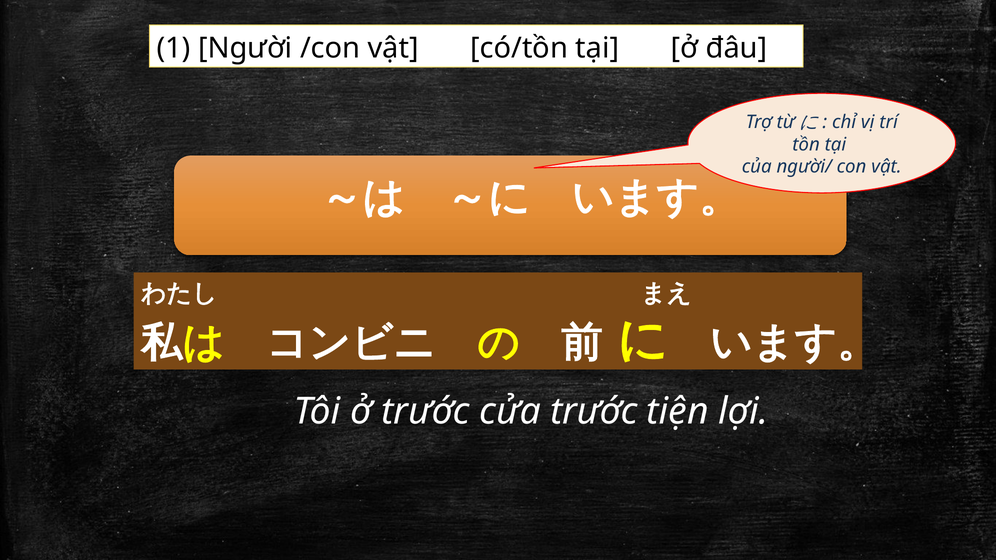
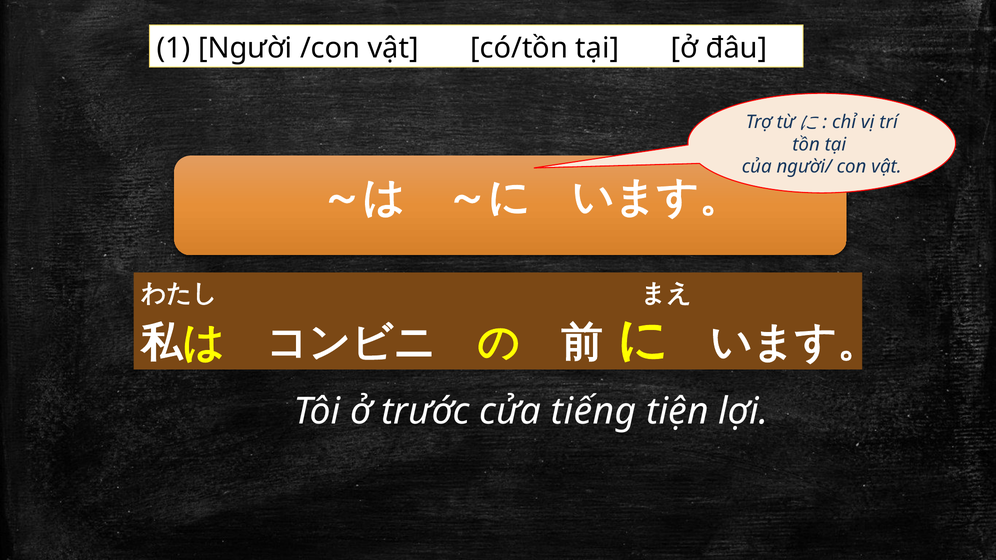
cửa trước: trước -> tiếng (594, 412)
